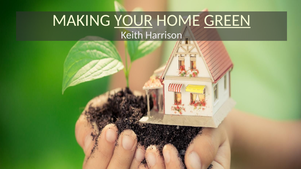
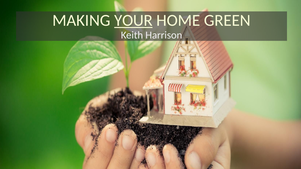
GREEN underline: present -> none (227, 20)
